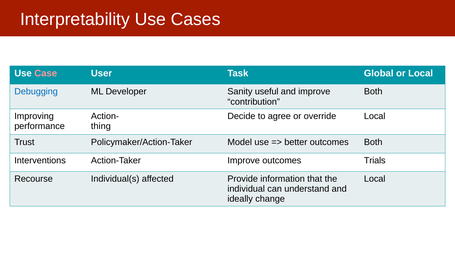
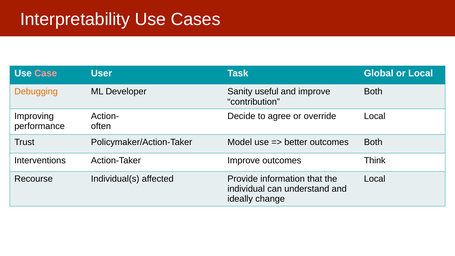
Debugging colour: blue -> orange (36, 92)
thing: thing -> often (101, 126)
Trials: Trials -> Think (375, 160)
